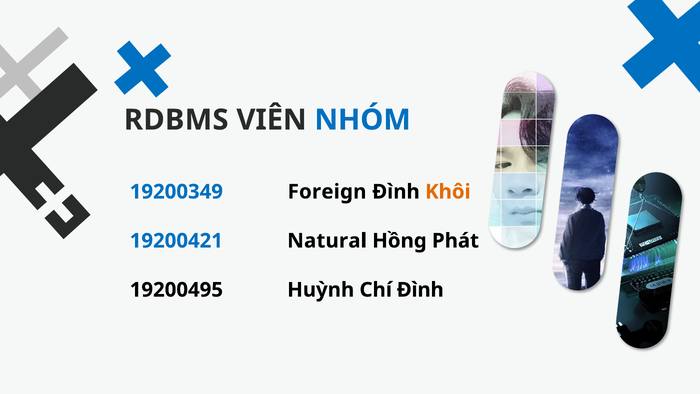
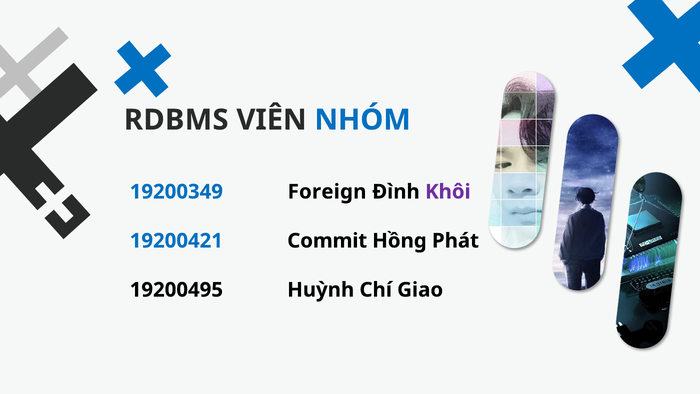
Khôi colour: orange -> purple (448, 192)
Natural: Natural -> Commit (327, 241)
Chí Đình: Đình -> Giao (420, 290)
